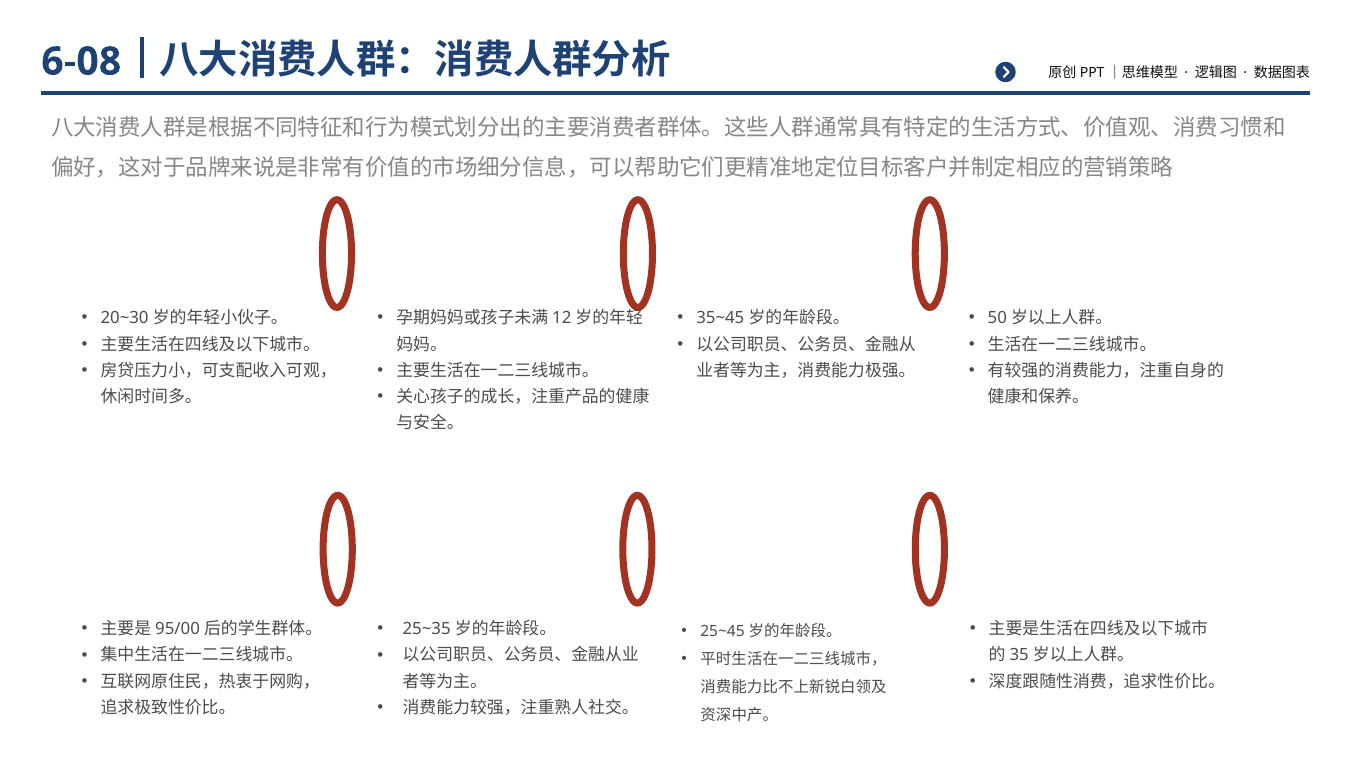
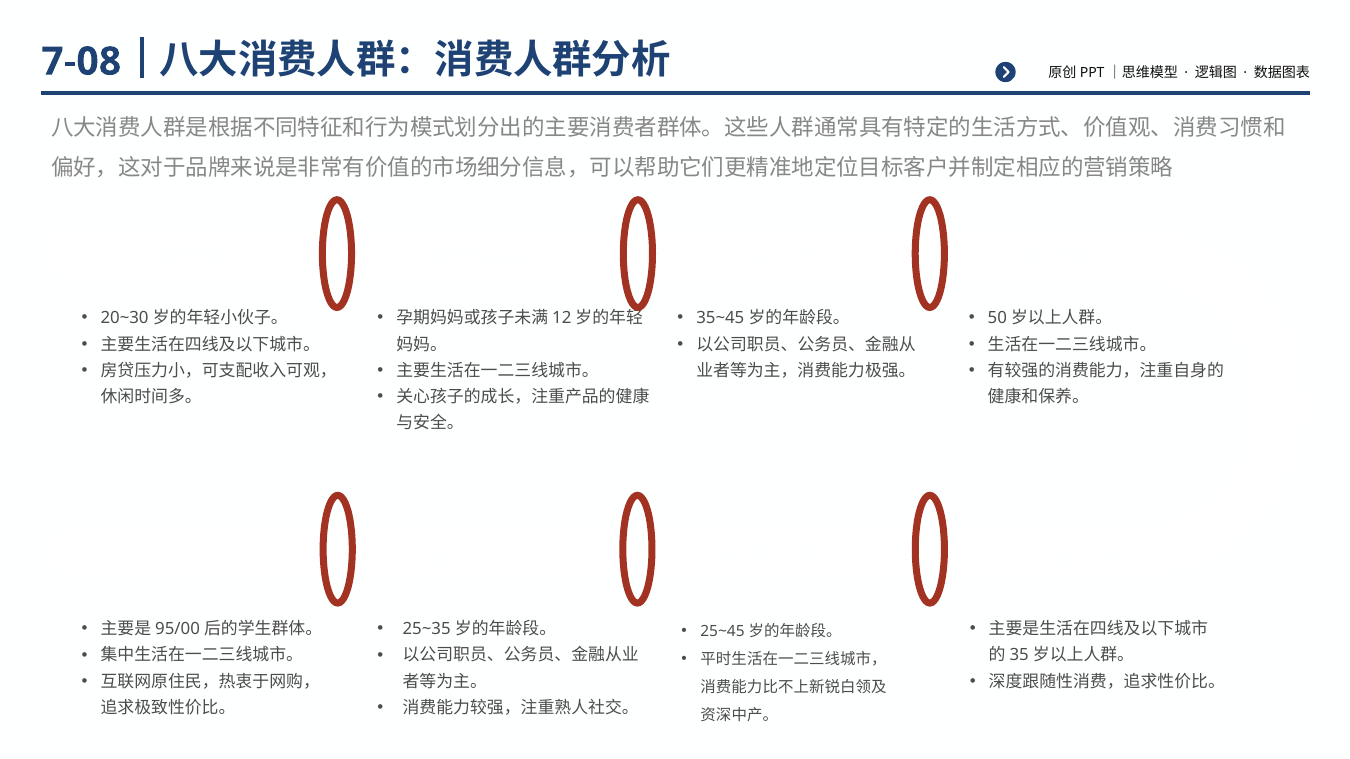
6-08: 6-08 -> 7-08 (81, 62)
